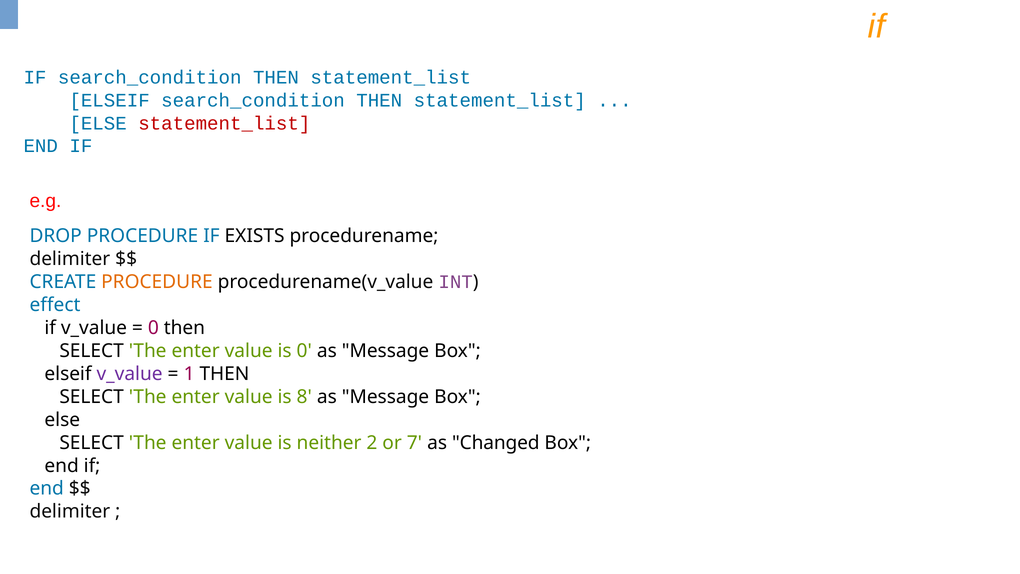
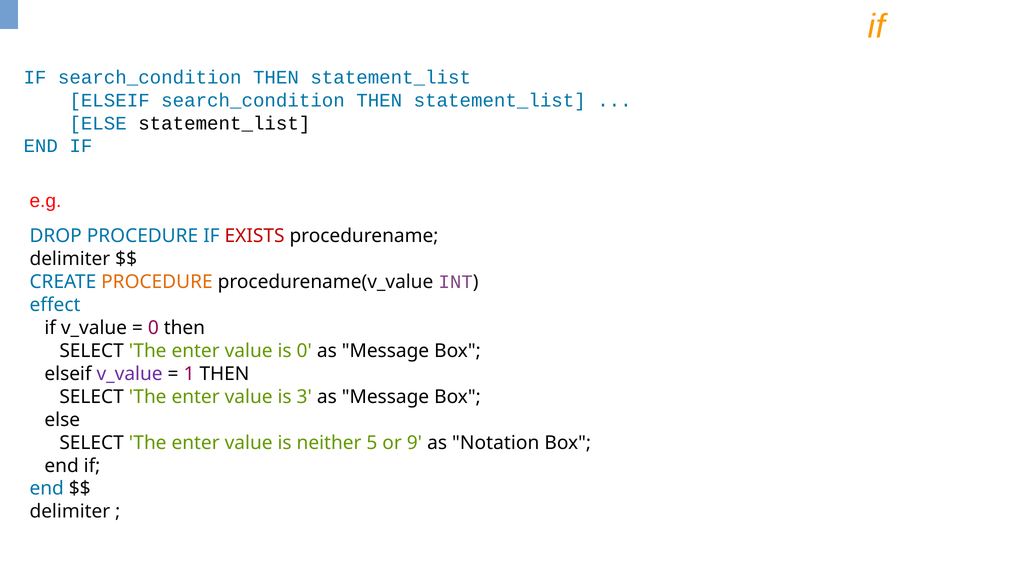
statement_list colour: red -> black (224, 123)
EXISTS colour: black -> red (255, 236)
8: 8 -> 3 (304, 397)
2: 2 -> 5 (372, 443)
7: 7 -> 9 (414, 443)
Changed: Changed -> Notation (496, 443)
